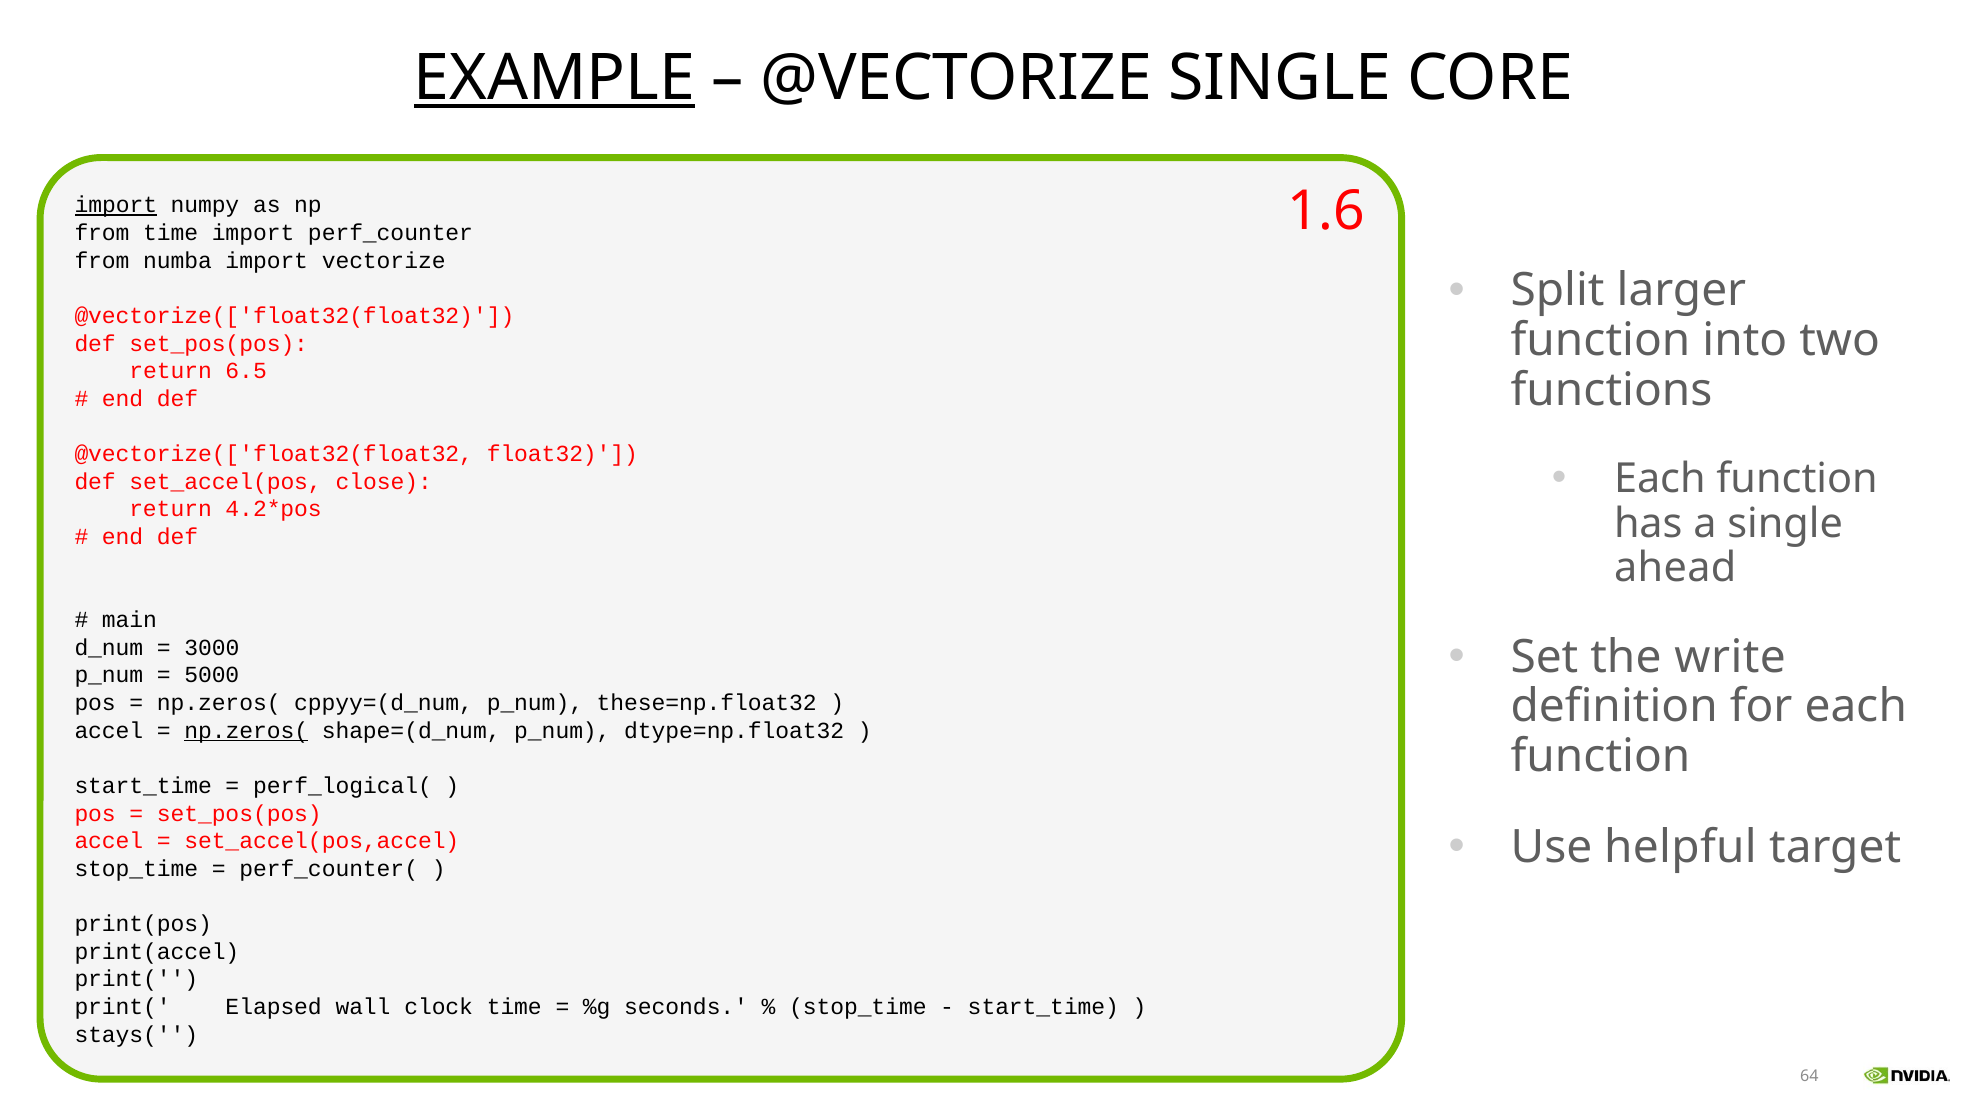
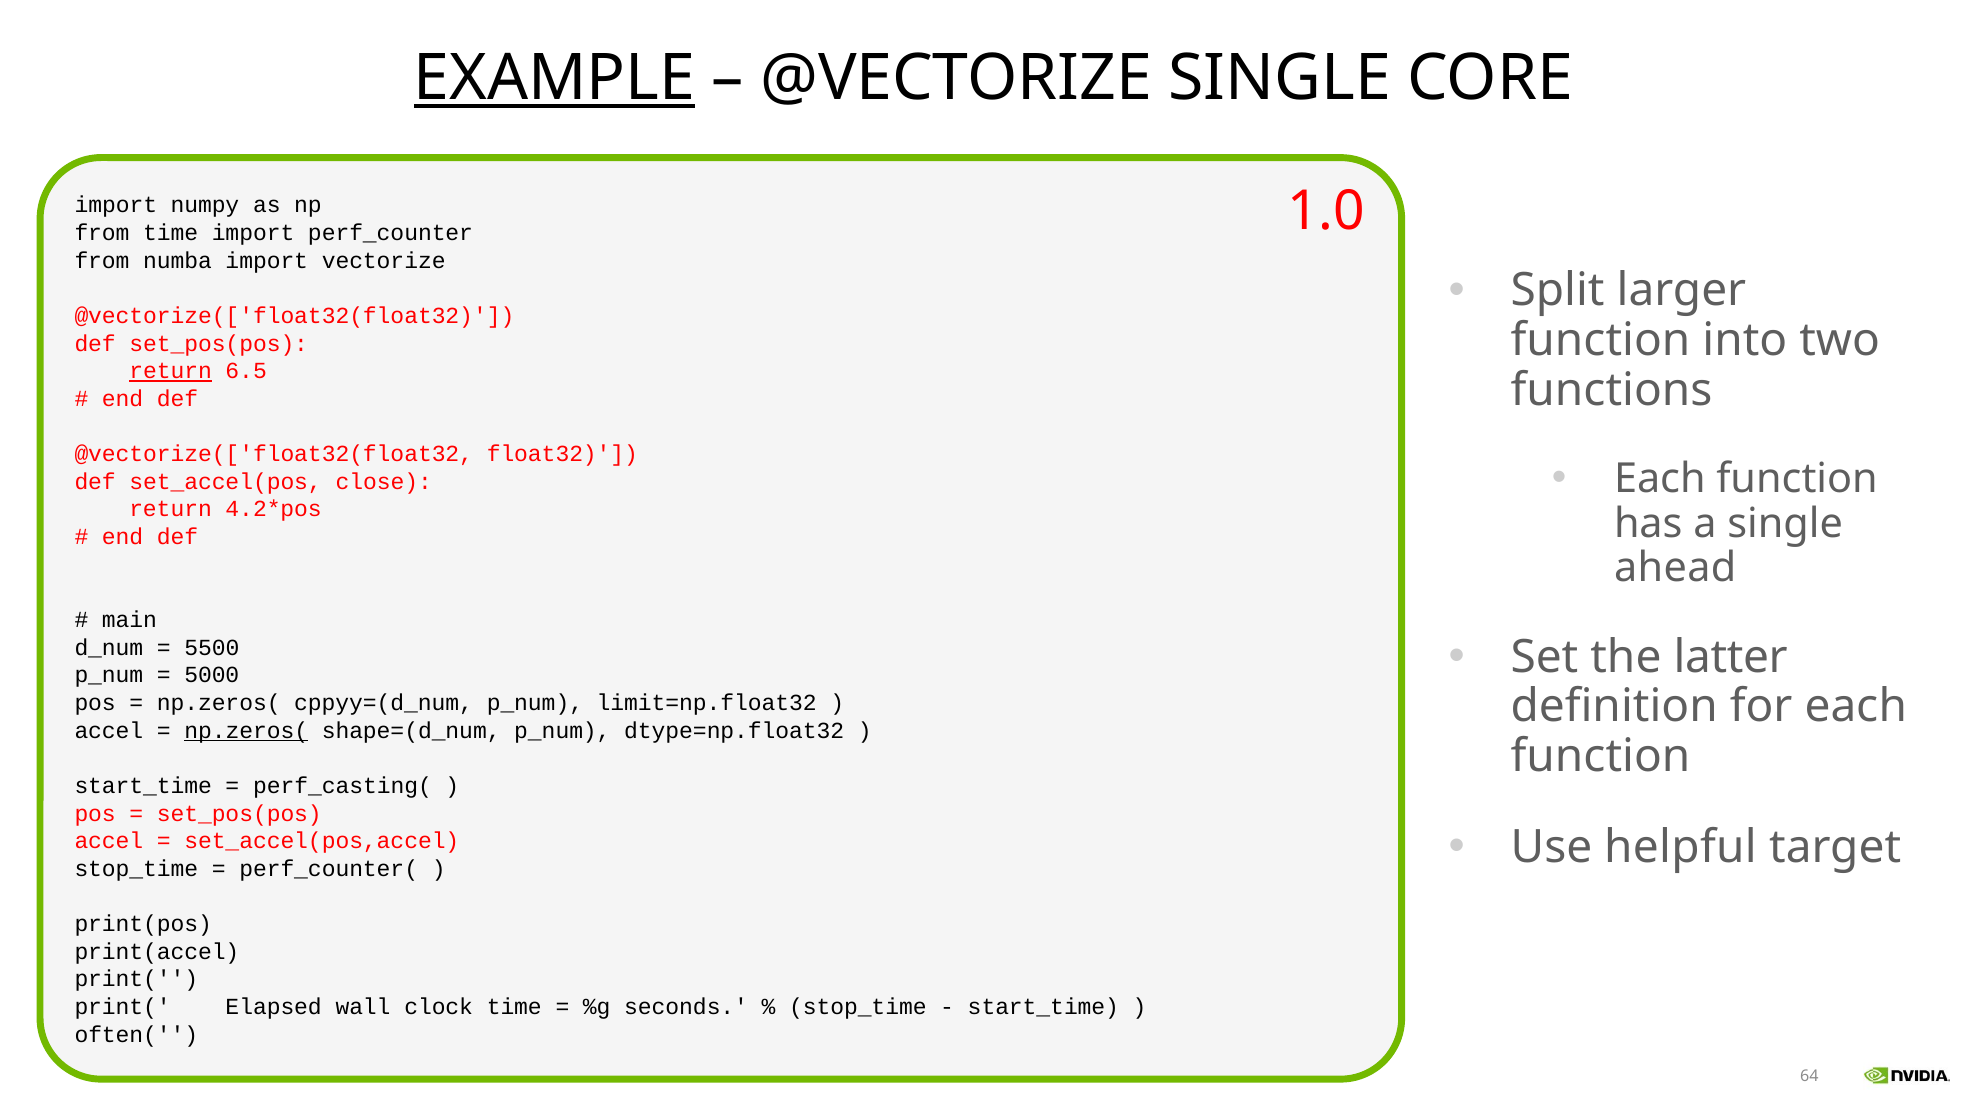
import underline: present -> none (116, 205)
1.6: 1.6 -> 1.0 (1326, 212)
return underline: none -> present (171, 371)
write: write -> latter (1731, 657)
3000: 3000 -> 5500 (212, 647)
these=np.float32: these=np.float32 -> limit=np.float32 (707, 703)
perf_logical(: perf_logical( -> perf_casting( (343, 786)
stays(: stays( -> often( (136, 1034)
